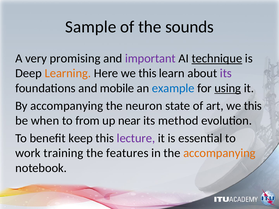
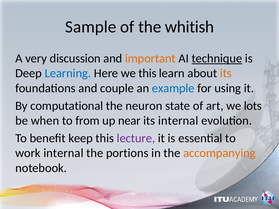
sounds: sounds -> whitish (190, 27)
promising: promising -> discussion (75, 59)
important colour: purple -> orange (150, 59)
Learning colour: orange -> blue (68, 73)
its colour: purple -> orange (226, 73)
mobile: mobile -> couple (117, 88)
using underline: present -> none (228, 88)
By accompanying: accompanying -> computational (67, 106)
art we this: this -> lots (253, 106)
its method: method -> internal (178, 121)
work training: training -> internal (63, 153)
features: features -> portions (127, 153)
